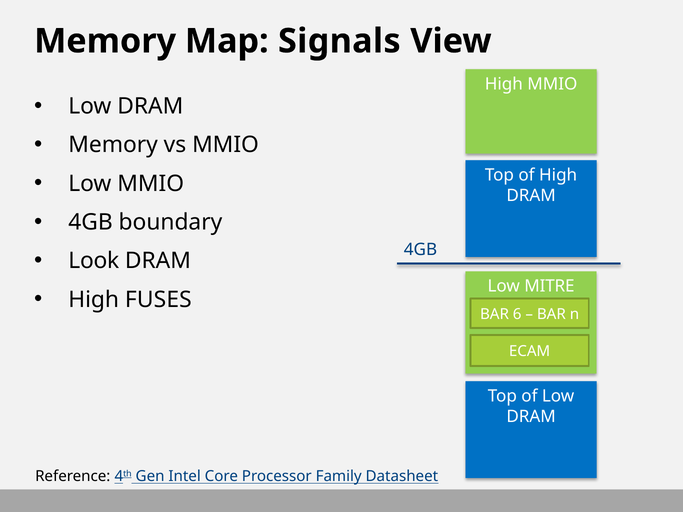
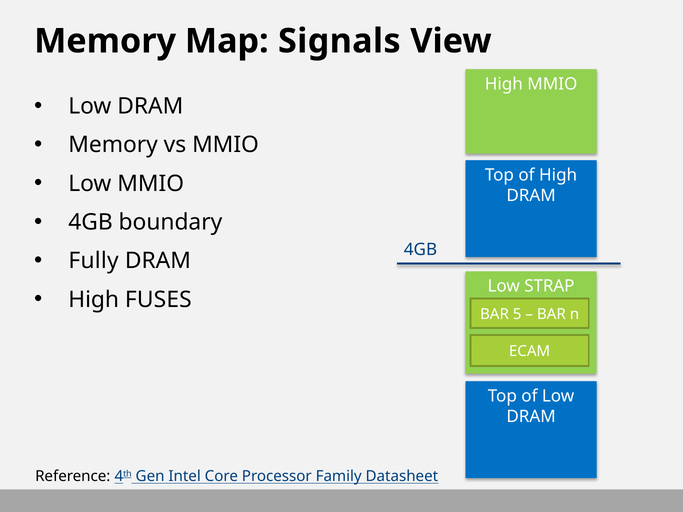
Look: Look -> Fully (94, 261)
MITRE: MITRE -> STRAP (549, 286)
6: 6 -> 5 (517, 314)
